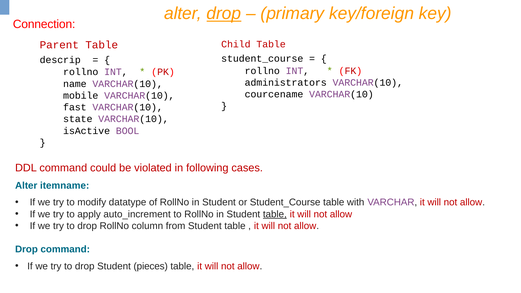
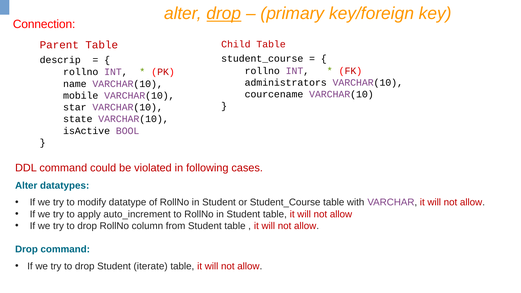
fast: fast -> star (75, 107)
itemname: itemname -> datatypes (65, 186)
table underline: present -> none (275, 214)
pieces: pieces -> iterate (151, 266)
